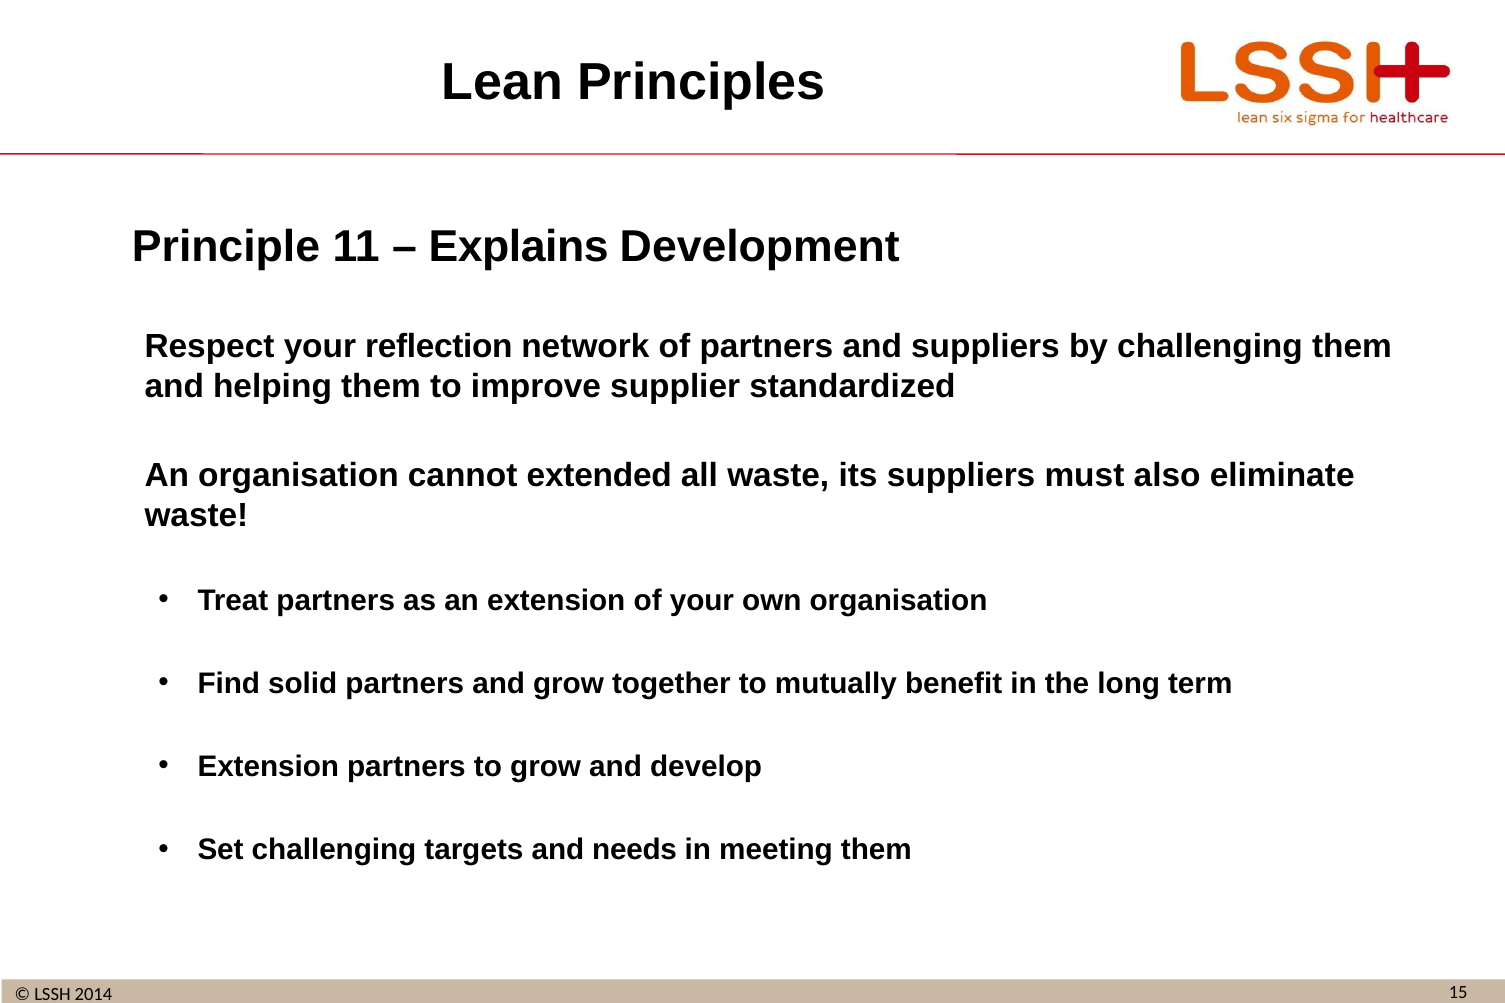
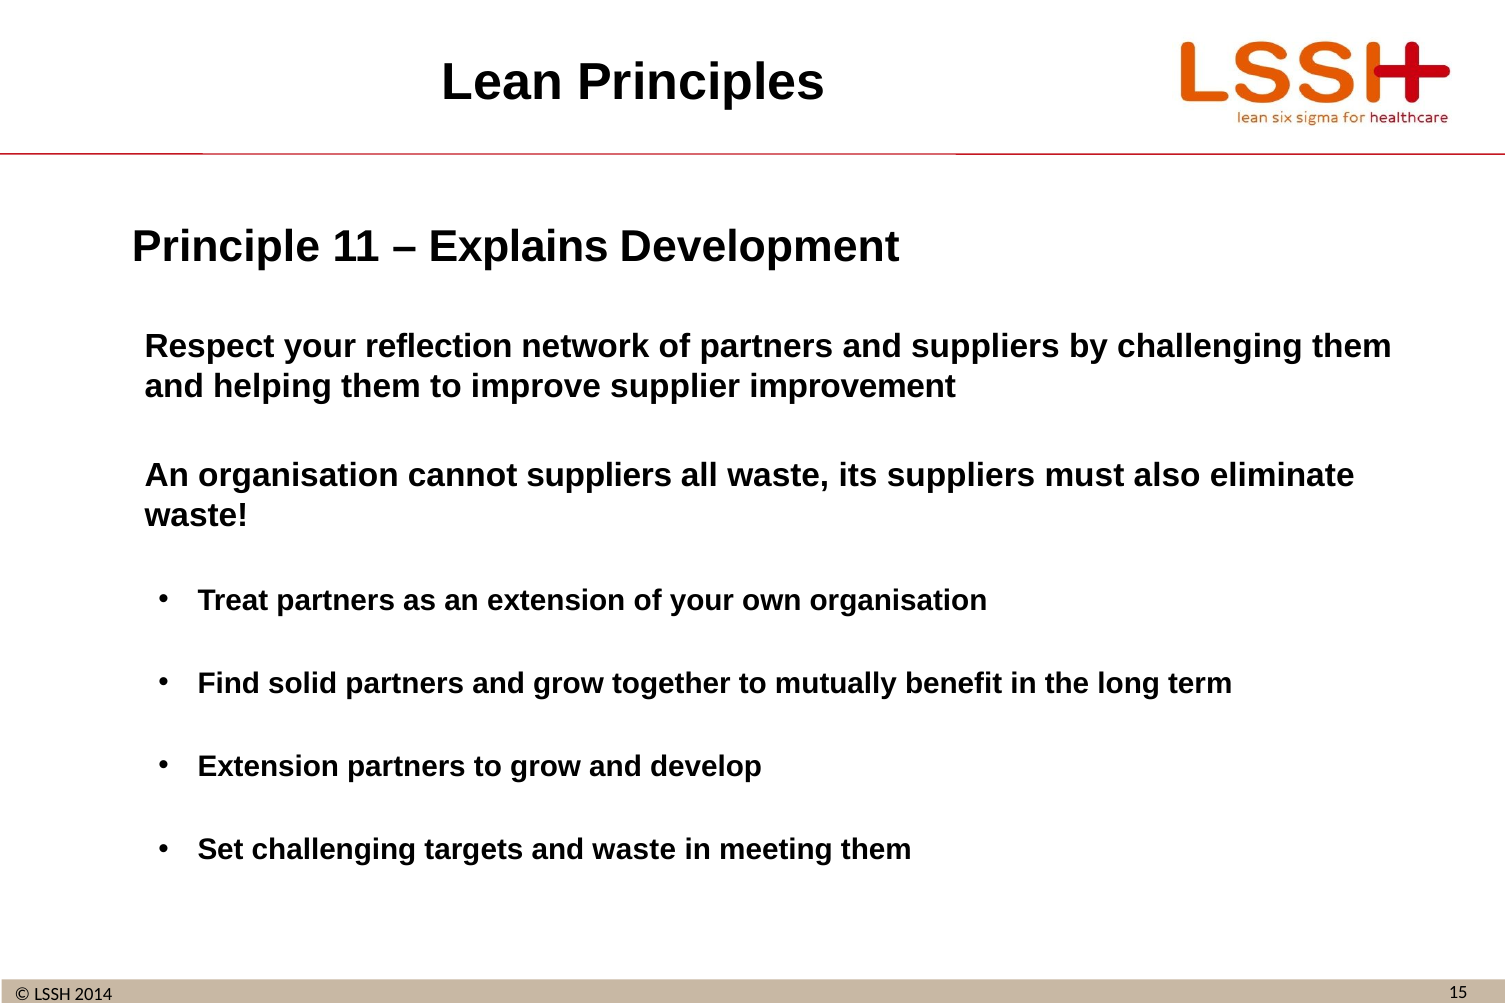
standardized: standardized -> improvement (853, 387)
cannot extended: extended -> suppliers (599, 475)
and needs: needs -> waste (634, 850)
